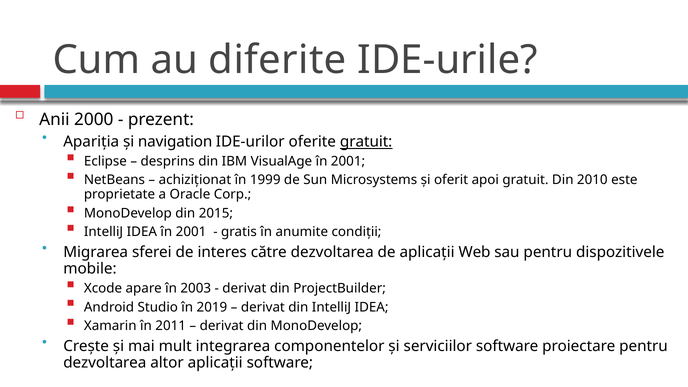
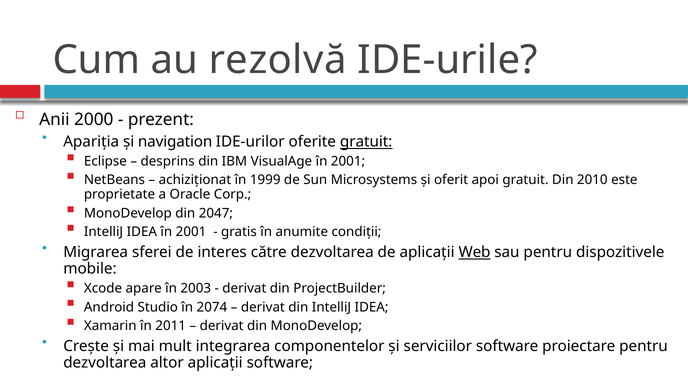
diferite: diferite -> rezolvă (278, 60)
2015: 2015 -> 2047 (216, 213)
Web underline: none -> present (475, 252)
2019: 2019 -> 2074 (212, 307)
